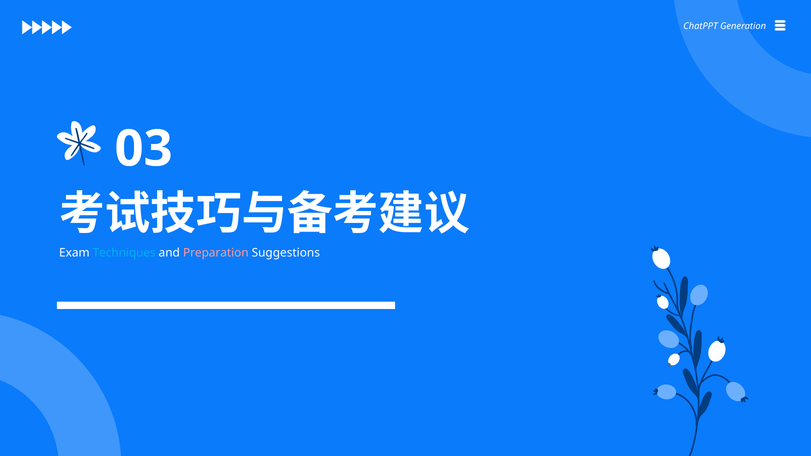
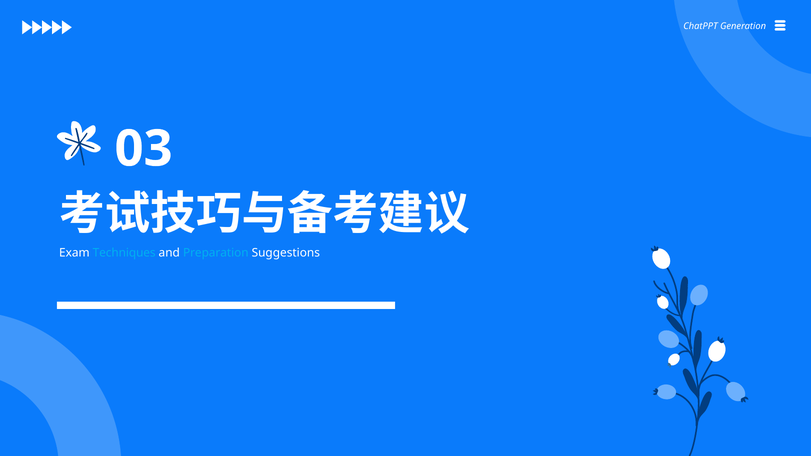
Preparation colour: pink -> light blue (216, 253)
